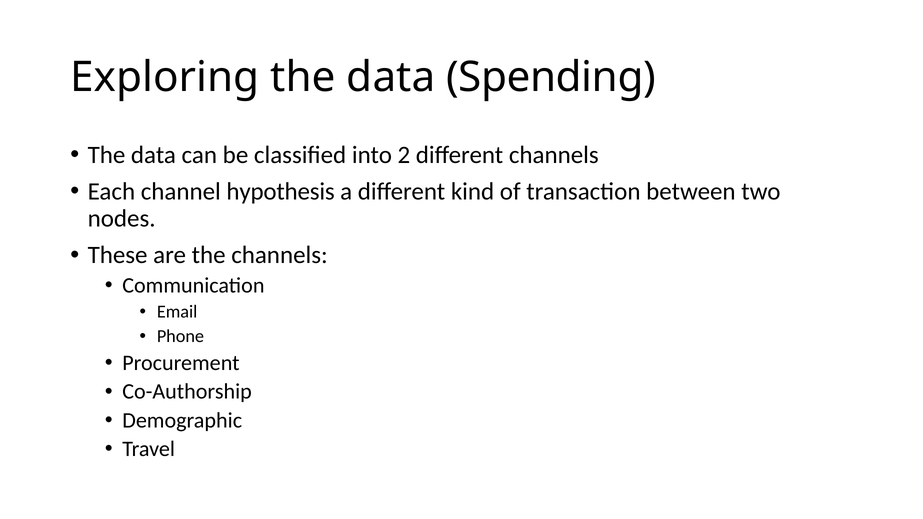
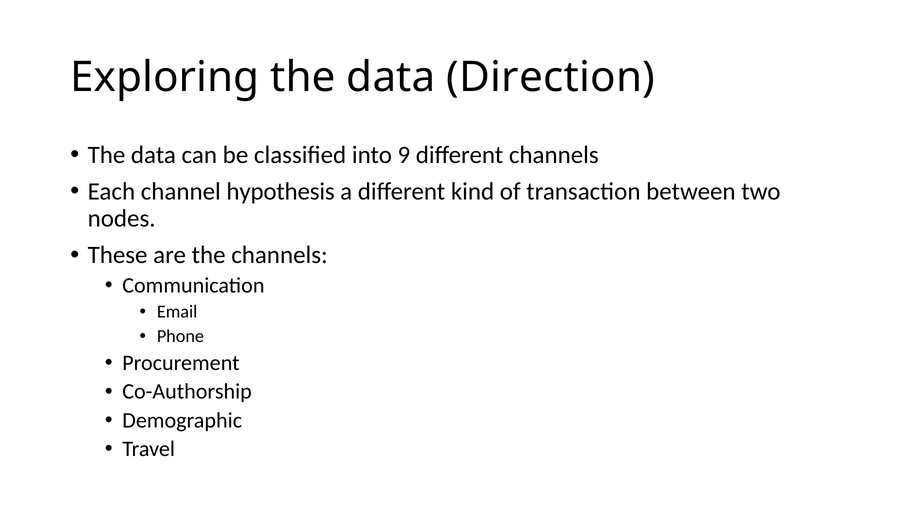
Spending: Spending -> Direction (551, 78)
2: 2 -> 9 (404, 155)
